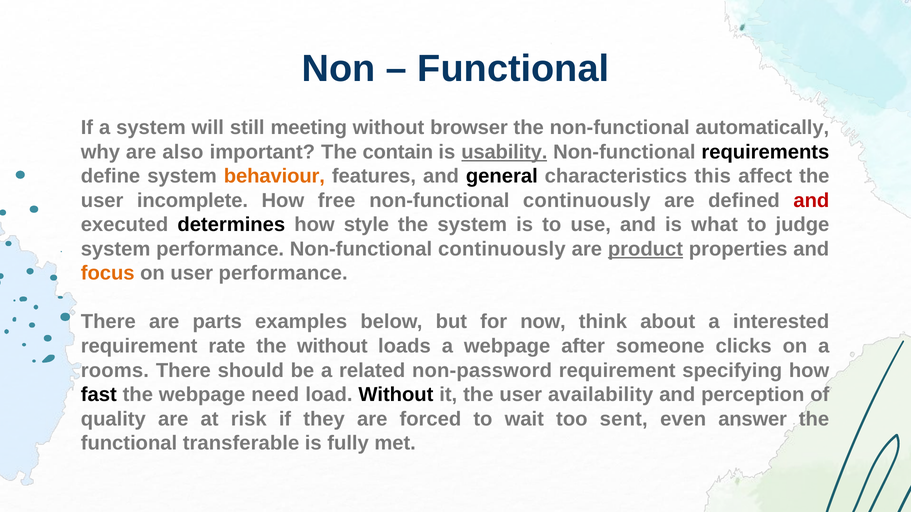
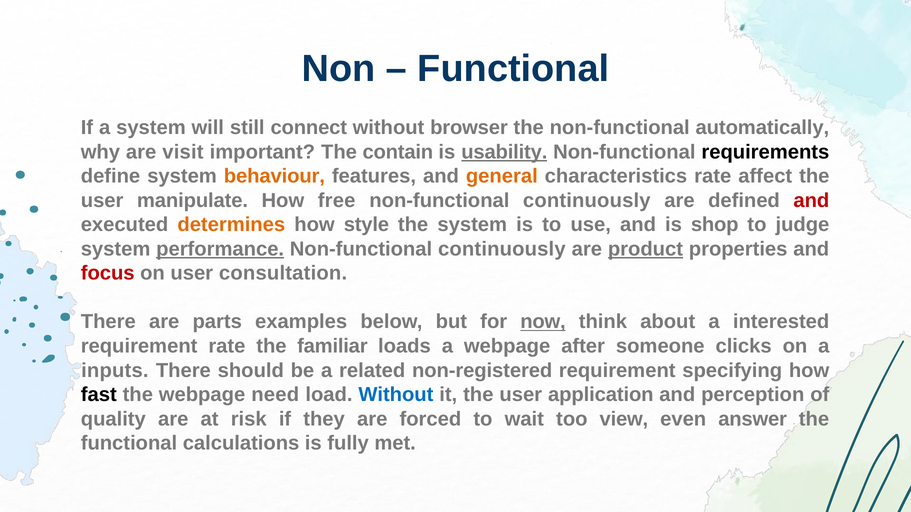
meeting: meeting -> connect (309, 128)
also: also -> visit (183, 152)
general colour: black -> orange (502, 176)
characteristics this: this -> rate (713, 176)
incomplete: incomplete -> manipulate (193, 201)
determines colour: black -> orange (231, 225)
what: what -> shop (715, 225)
performance underline: none -> present (220, 249)
focus colour: orange -> red (108, 274)
user performance: performance -> consultation (283, 274)
now underline: none -> present (543, 322)
the without: without -> familiar (332, 346)
rooms: rooms -> inputs (115, 371)
non-password: non-password -> non-registered (482, 371)
Without colour: black -> blue (396, 395)
availability: availability -> application (601, 395)
sent: sent -> view (624, 419)
transferable: transferable -> calculations (241, 444)
